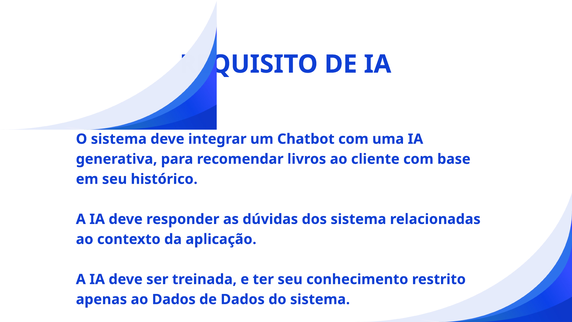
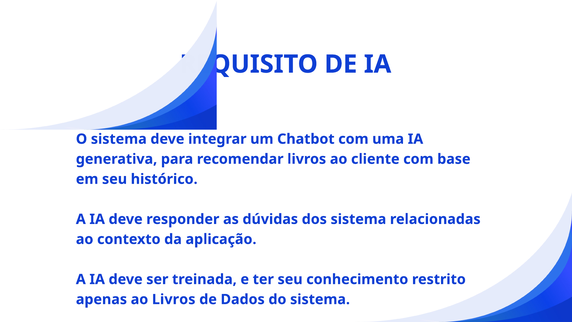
ao Dados: Dados -> Livros (174, 299)
